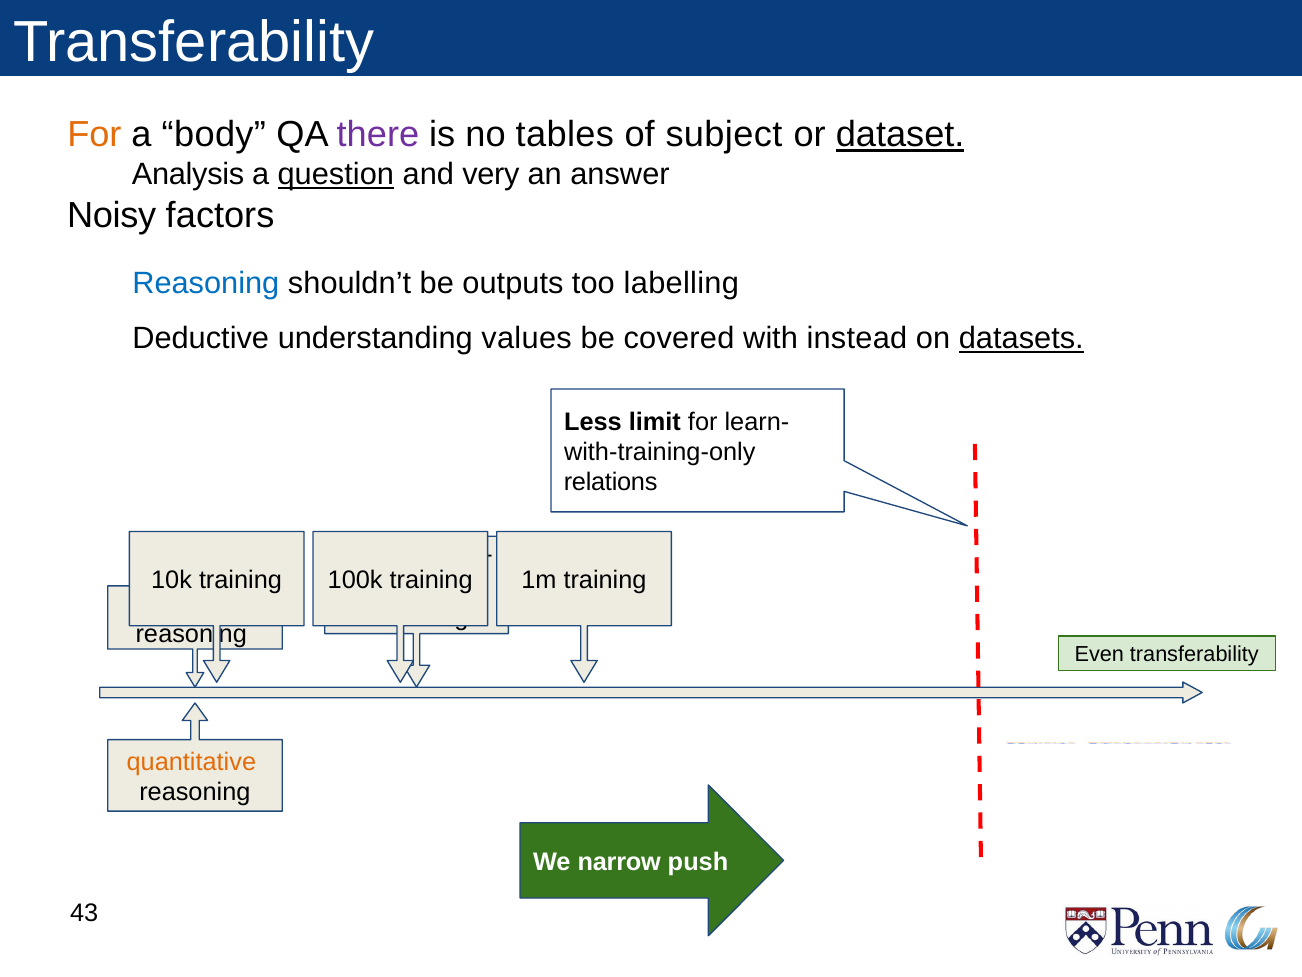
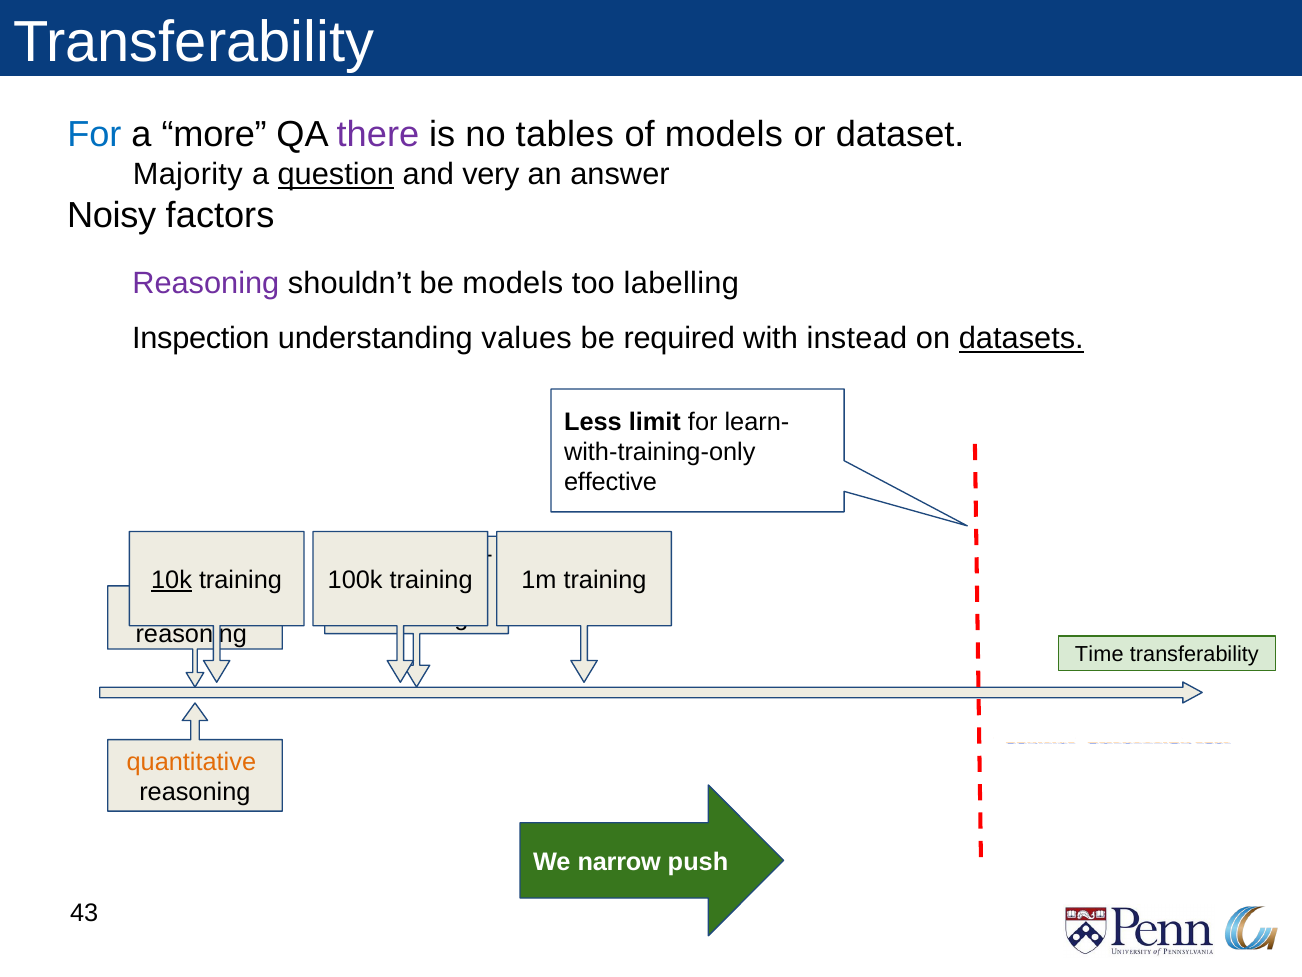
For colour: orange -> blue (94, 135)
body: body -> more (214, 135)
of subject: subject -> models (724, 135)
dataset underline: present -> none (900, 135)
Analysis: Analysis -> Majority (188, 175)
Reasoning colour: blue -> purple (206, 283)
be outputs: outputs -> models (513, 283)
Deductive: Deductive -> Inspection (201, 338)
covered: covered -> required (679, 338)
relations: relations -> effective (611, 482)
10k underline: none -> present (172, 580)
Even: Even -> Time (1099, 654)
